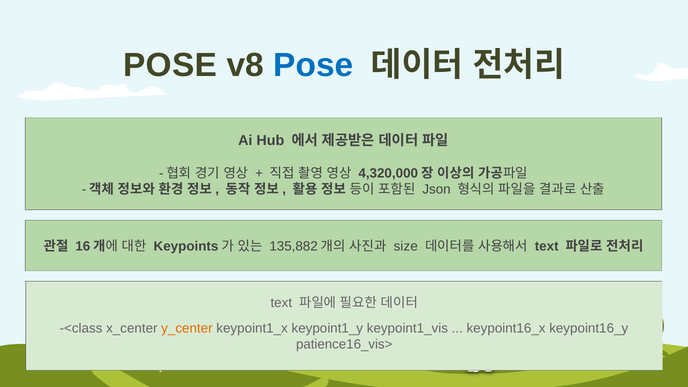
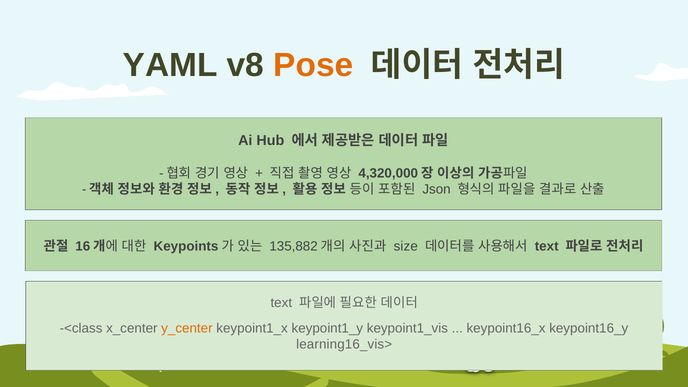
POSE: POSE -> YAML (170, 65)
Pose colour: blue -> orange (313, 65)
patience16_vis>: patience16_vis> -> learning16_vis> (344, 344)
